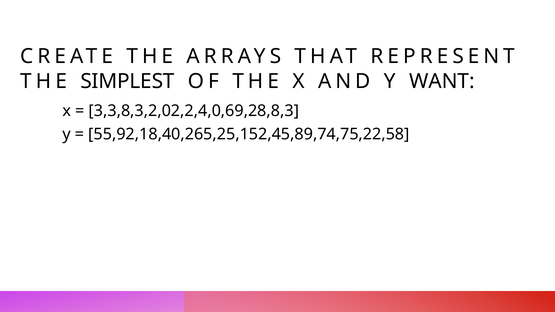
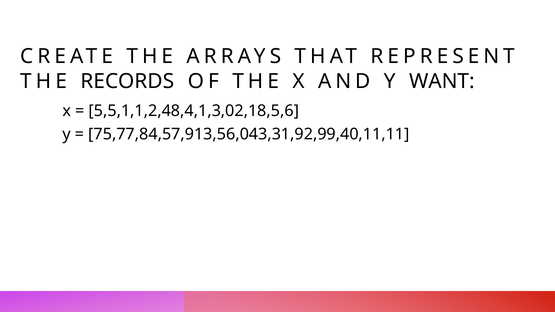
SIMPLEST: SIMPLEST -> RECORDS (127, 81)
3,3,8,3,2,02,2,4,0,69,28,8,3: 3,3,8,3,2,02,2,4,0,69,28,8,3 -> 5,5,1,1,2,48,4,1,3,02,18,5,6 (194, 111)
55,92,18,40,265,25,152,45,89,74,75,22,58: 55,92,18,40,265,25,152,45,89,74,75,22,58 -> 75,77,84,57,913,56,043,31,92,99,40,11,11 (249, 134)
